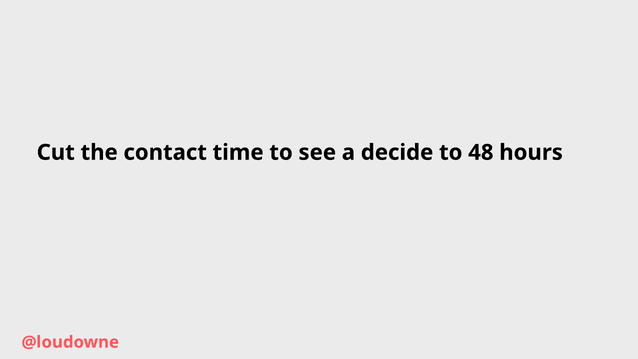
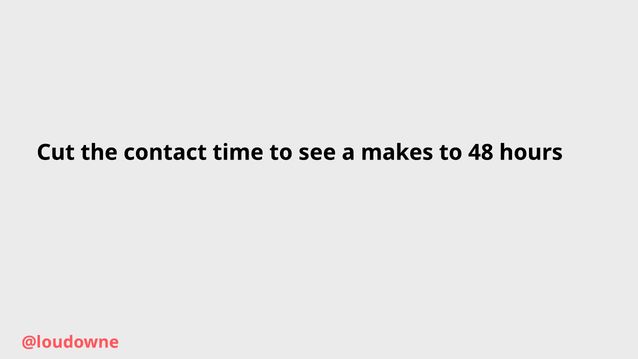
decide: decide -> makes (397, 152)
